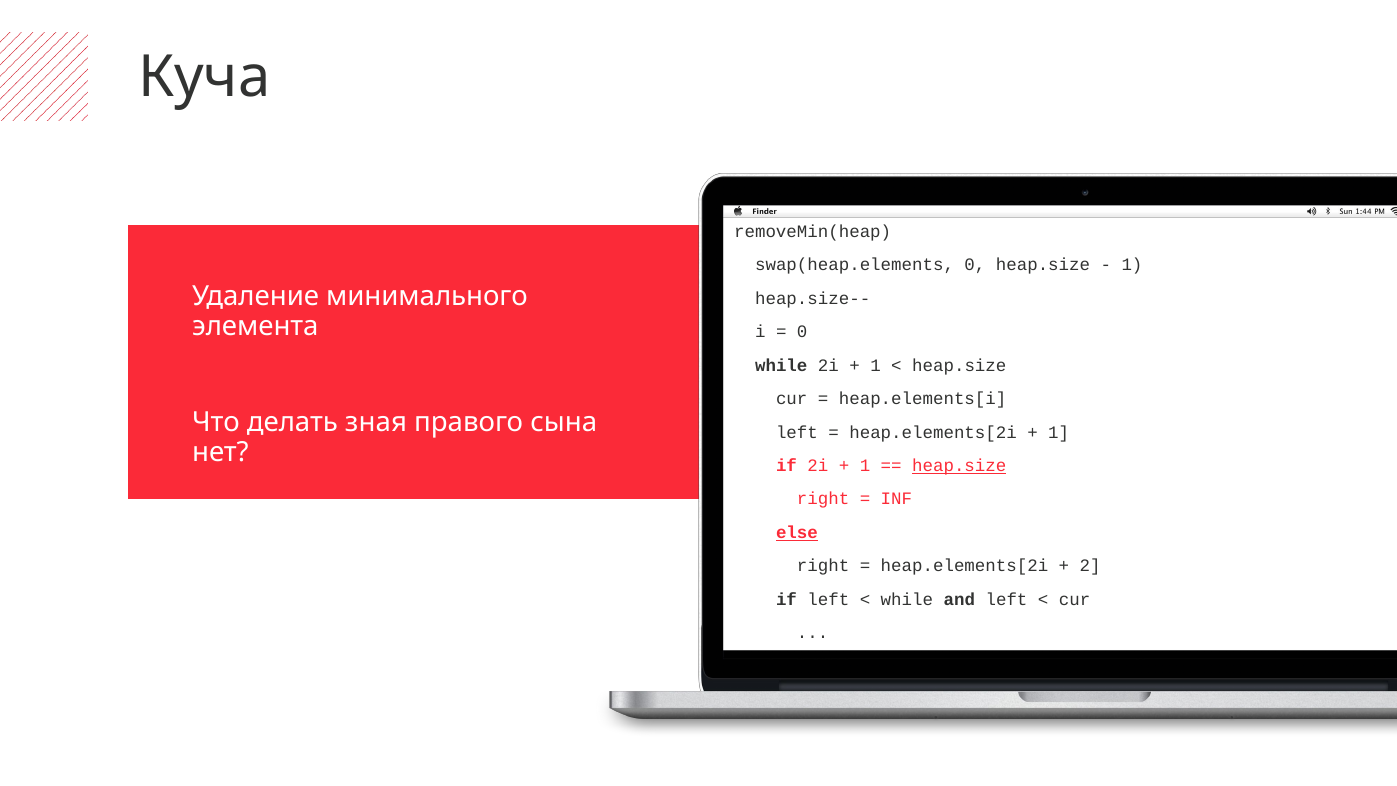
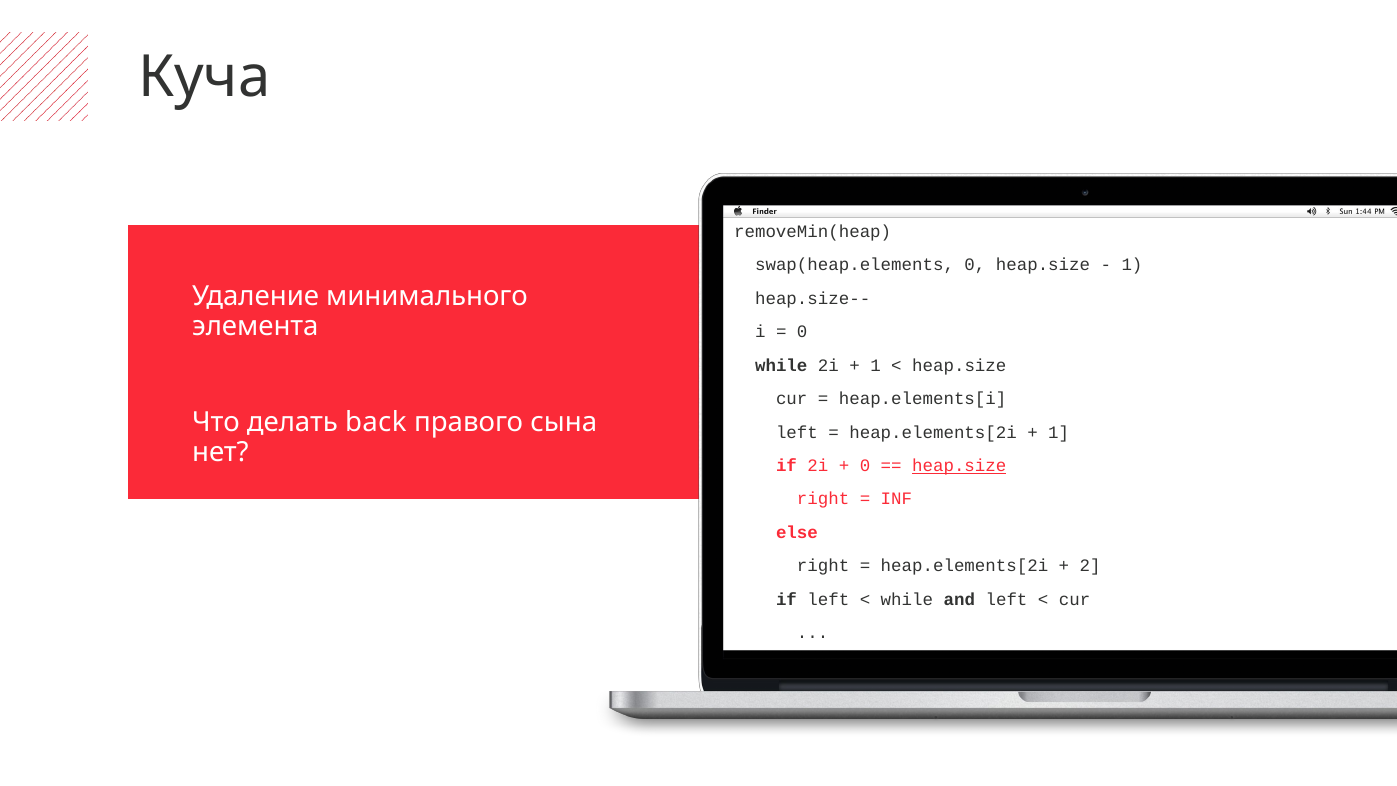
зная: зная -> back (376, 422)
1: 1 -> 0 (865, 466)
else underline: present -> none (797, 532)
